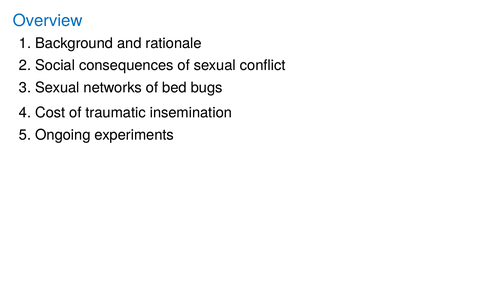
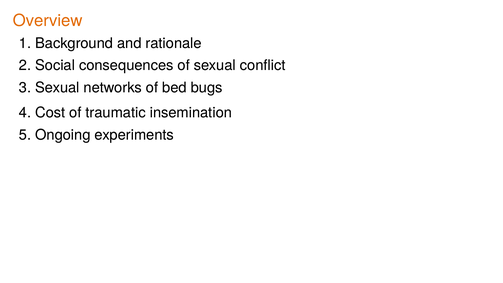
Overview colour: blue -> orange (48, 21)
